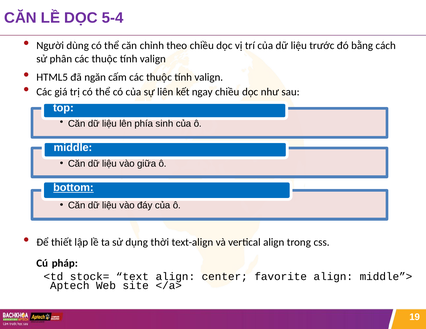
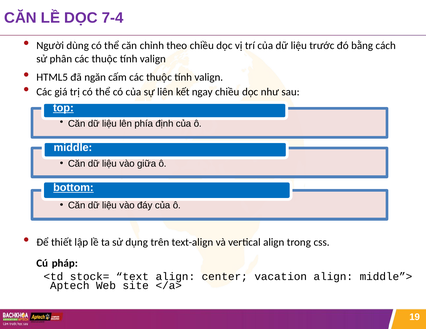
5-4: 5-4 -> 7-4 (113, 18)
top underline: none -> present (63, 108)
sinh: sinh -> định (164, 124)
thời: thời -> trên (160, 243)
favorite: favorite -> vacation (281, 277)
